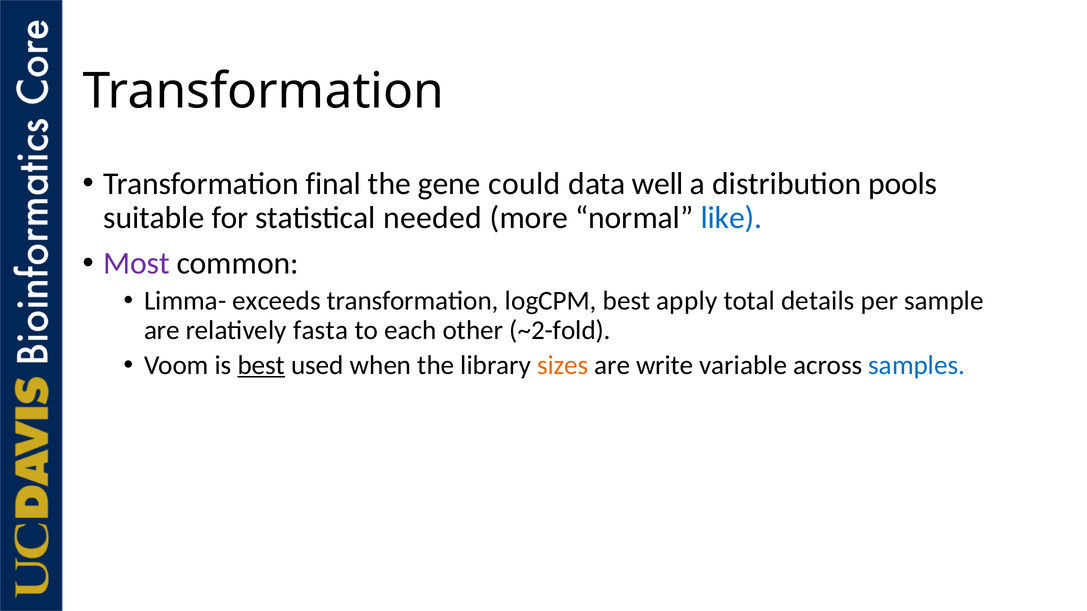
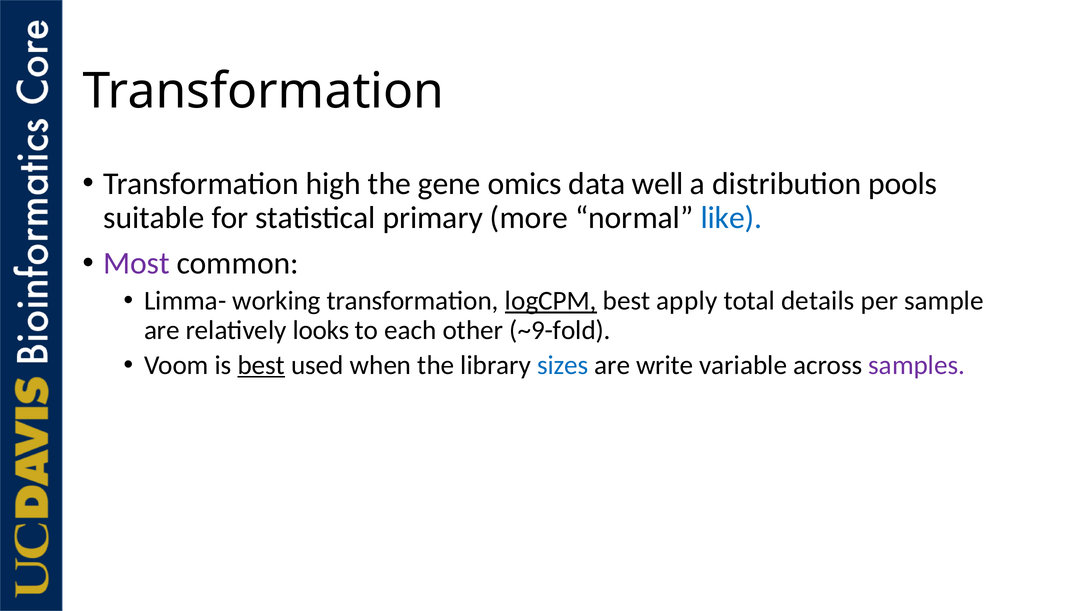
final: final -> high (333, 184)
could: could -> omics (525, 184)
needed: needed -> primary (433, 218)
exceeds: exceeds -> working (277, 301)
logCPM underline: none -> present (551, 301)
fasta: fasta -> looks (321, 330)
~2-fold: ~2-fold -> ~9-fold (560, 330)
sizes colour: orange -> blue (563, 365)
samples colour: blue -> purple (917, 365)
